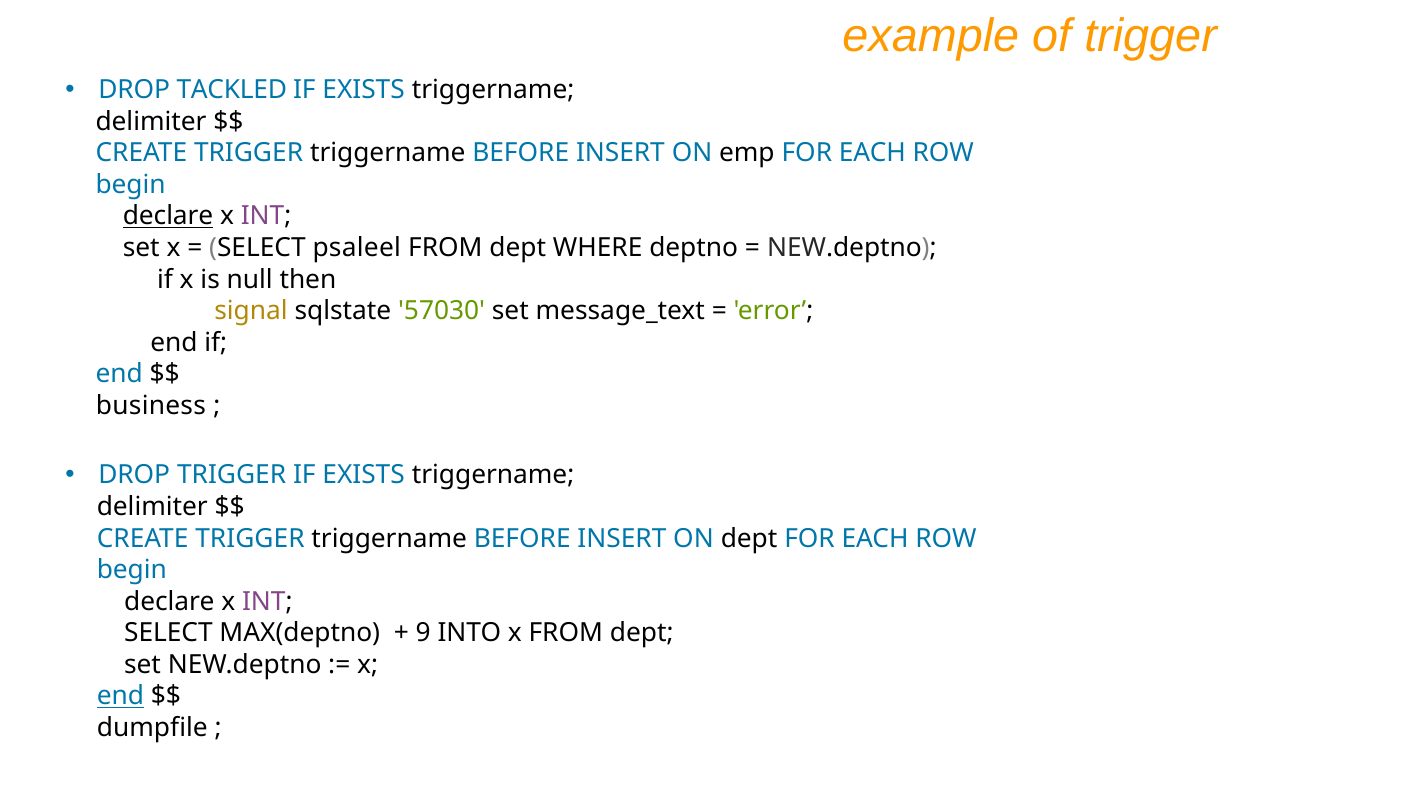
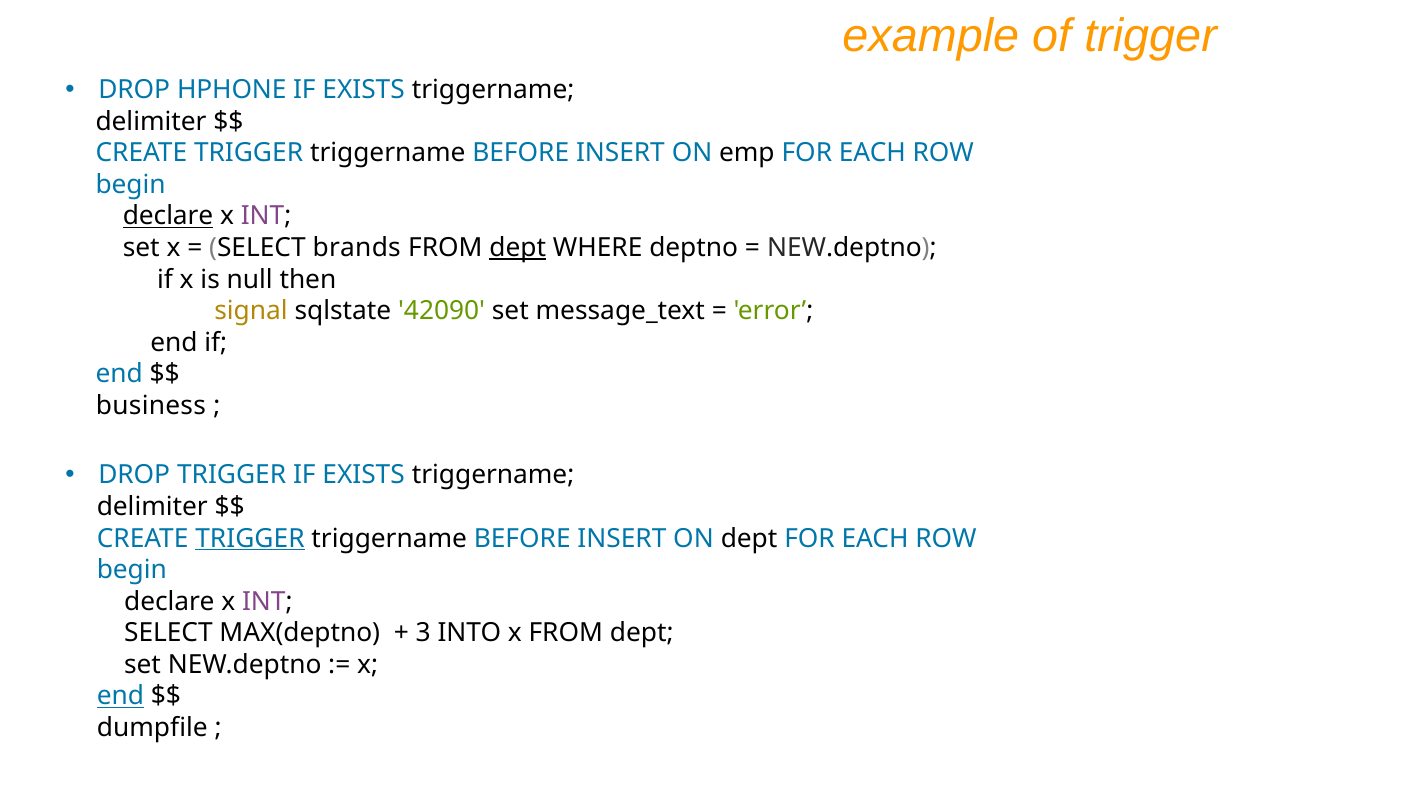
TACKLED: TACKLED -> HPHONE (232, 90)
psaleel: psaleel -> brands (357, 248)
dept underline: none -> present (518, 248)
57030: 57030 -> 42090 (442, 311)
TRIGGER underline: none -> present (250, 538)
9: 9 -> 3 (423, 633)
